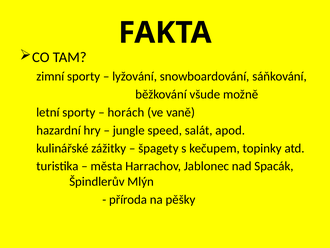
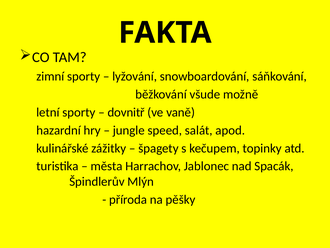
horách: horách -> dovnitř (126, 112)
